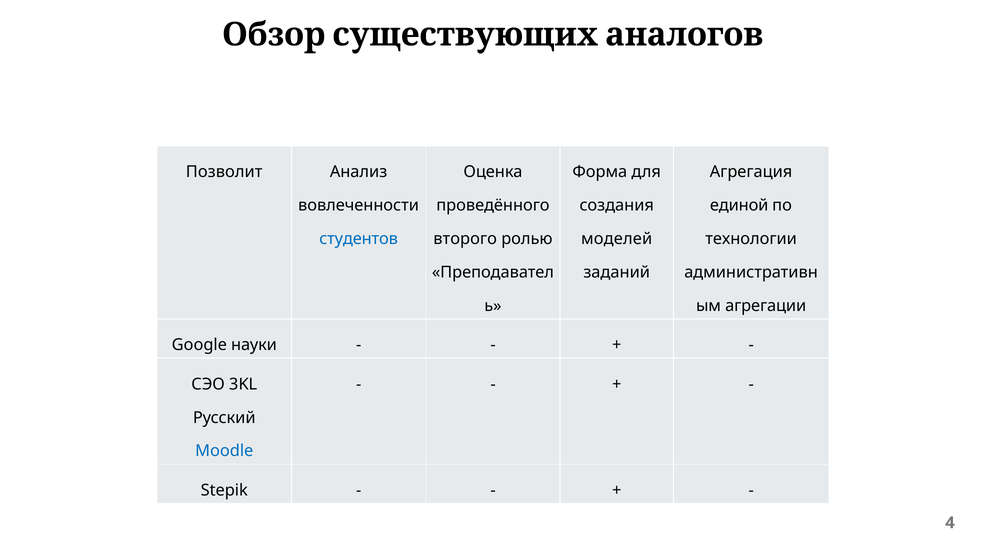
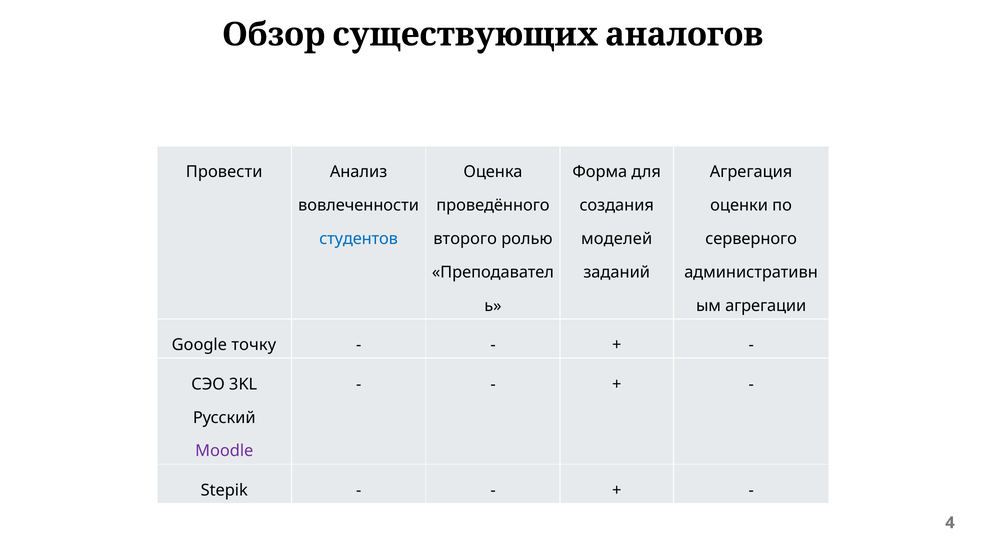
Позволит: Позволит -> Провести (224, 172)
единой: единой -> оценки (739, 206)
технологии: технологии -> серверного (751, 239)
науки: науки -> точку (254, 345)
Moodle colour: blue -> purple (224, 452)
